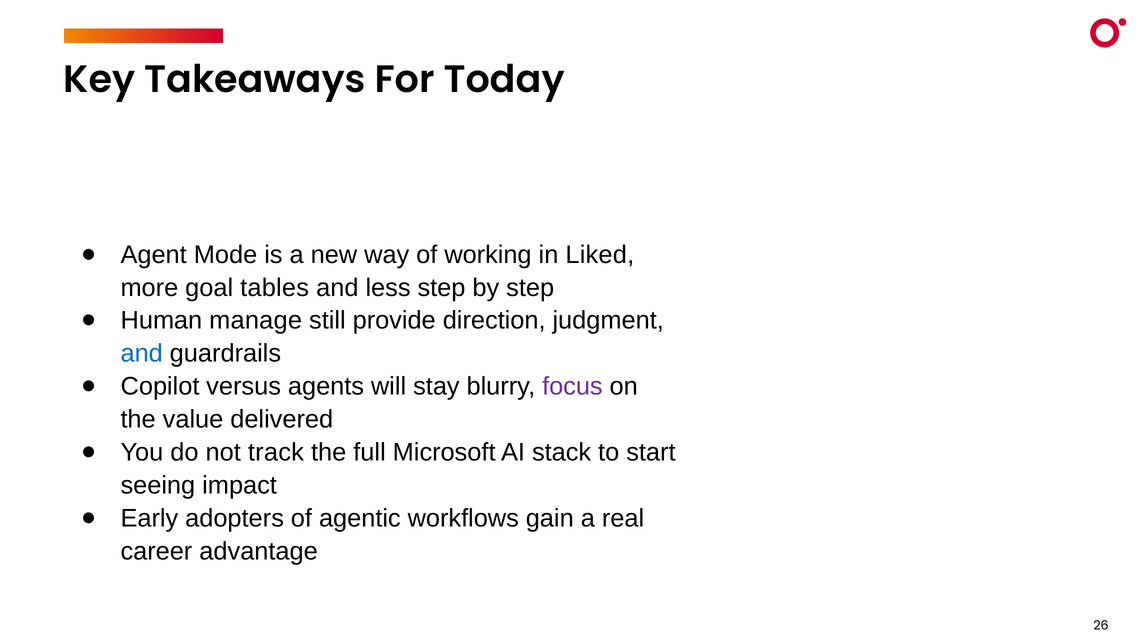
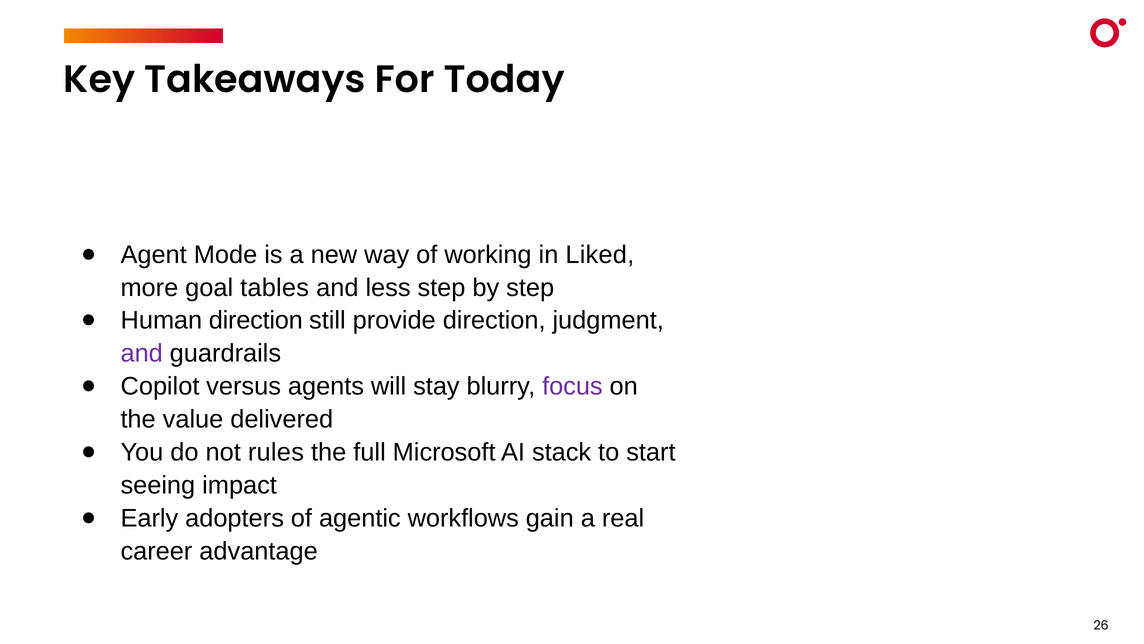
Human manage: manage -> direction (256, 320)
and colour: blue -> purple (142, 353)
track: track -> rules (276, 452)
